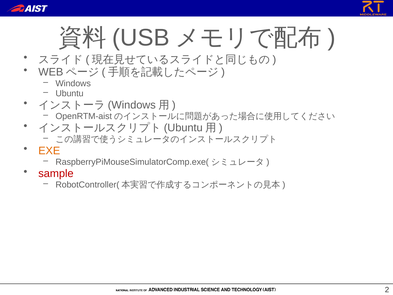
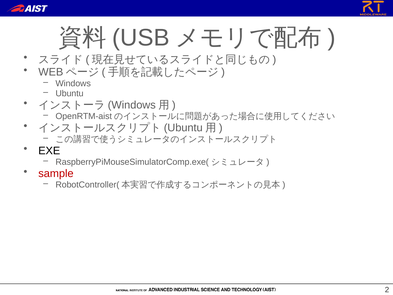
EXE colour: orange -> black (49, 151)
